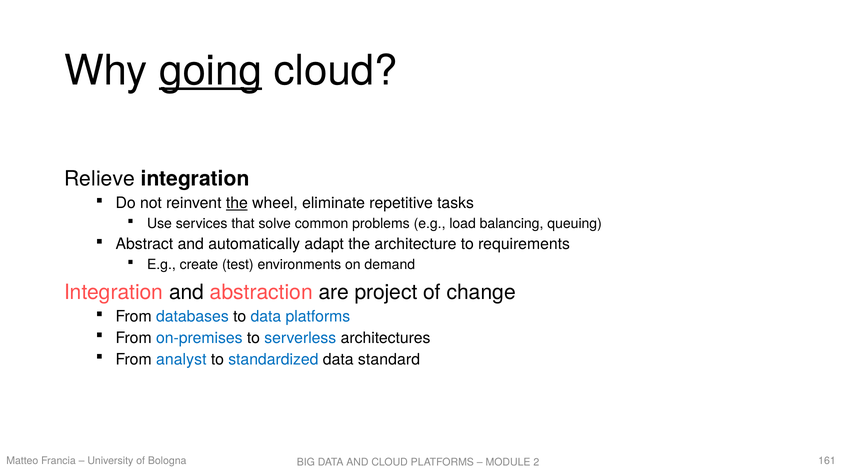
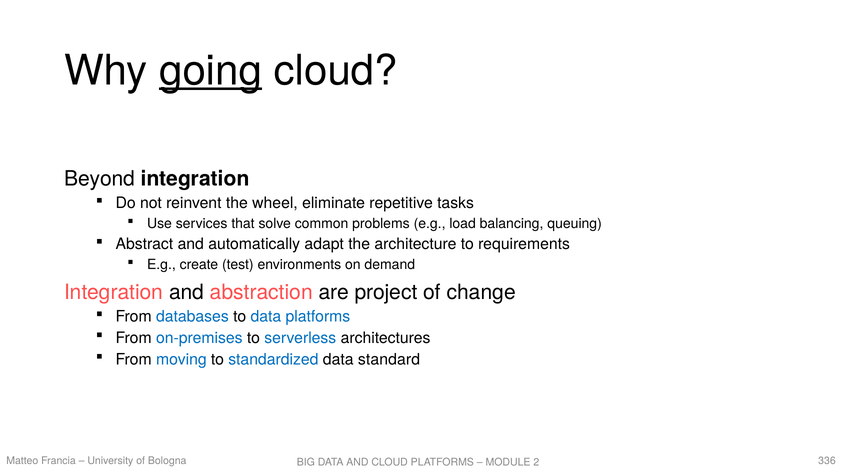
Relieve: Relieve -> Beyond (100, 179)
the underline: present -> none (237, 203)
analyst: analyst -> moving (181, 359)
161: 161 -> 336 (827, 461)
